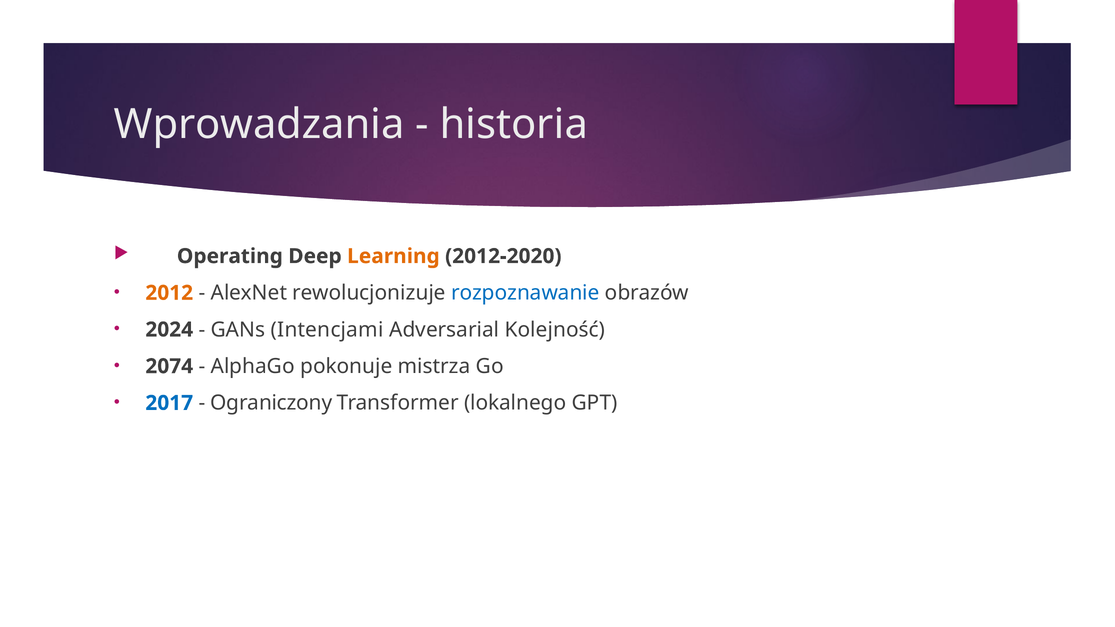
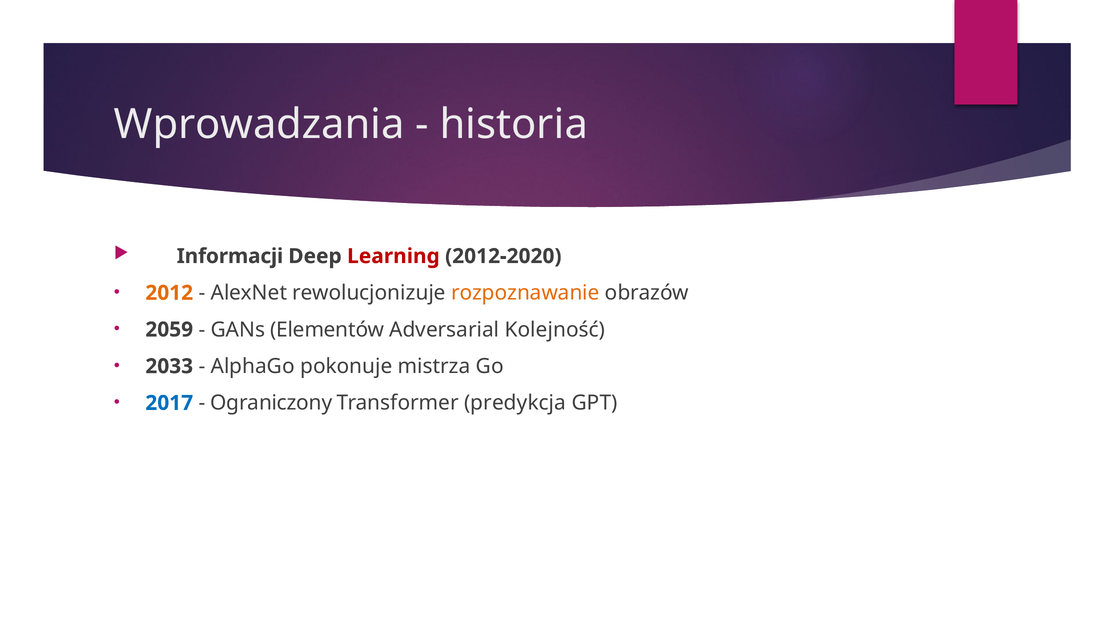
Operating: Operating -> Informacji (230, 256)
Learning colour: orange -> red (393, 256)
rozpoznawanie colour: blue -> orange (525, 293)
2024: 2024 -> 2059 (169, 330)
Intencjami: Intencjami -> Elementów (327, 330)
2074: 2074 -> 2033 (169, 366)
lokalnego: lokalnego -> predykcja (515, 403)
